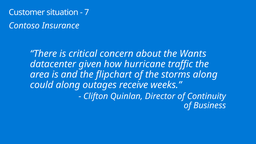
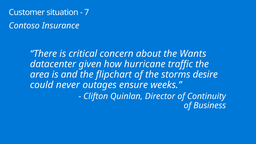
storms along: along -> desire (205, 75)
could along: along -> never (68, 85)
receive: receive -> ensure (134, 85)
